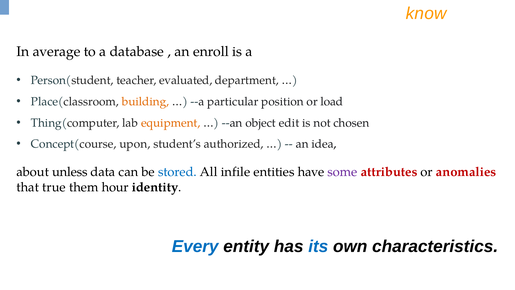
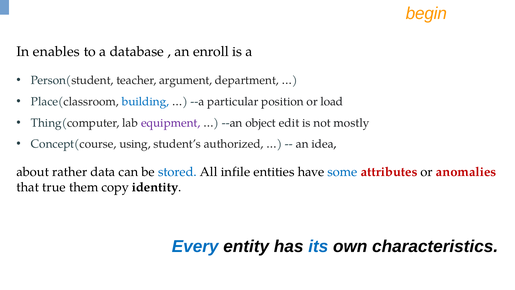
know: know -> begin (426, 13)
average: average -> enables (56, 51)
evaluated: evaluated -> argument (186, 80)
building colour: orange -> blue (146, 101)
equipment colour: orange -> purple (171, 123)
chosen: chosen -> mostly (351, 123)
upon: upon -> using (135, 144)
unless: unless -> rather (70, 172)
some colour: purple -> blue (342, 172)
hour: hour -> copy (115, 187)
